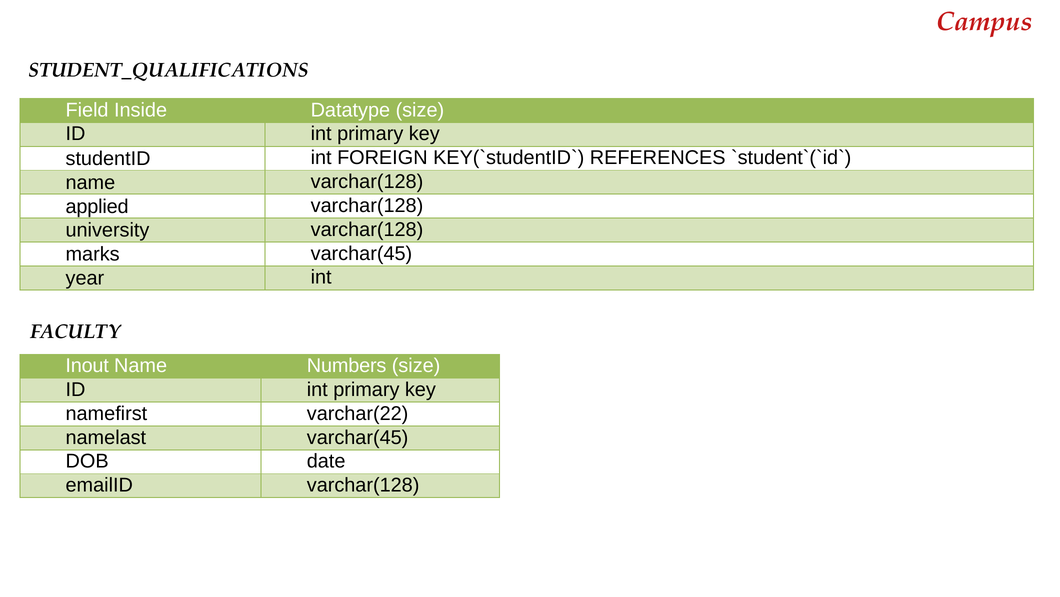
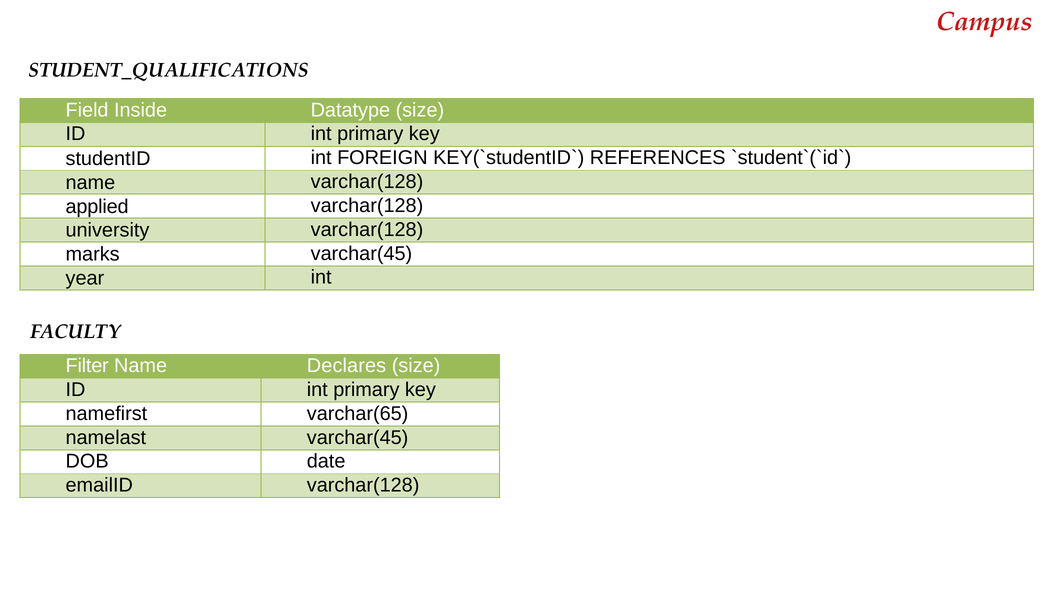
Inout: Inout -> Filter (87, 365)
Numbers: Numbers -> Declares (346, 365)
varchar(22: varchar(22 -> varchar(65 (358, 413)
